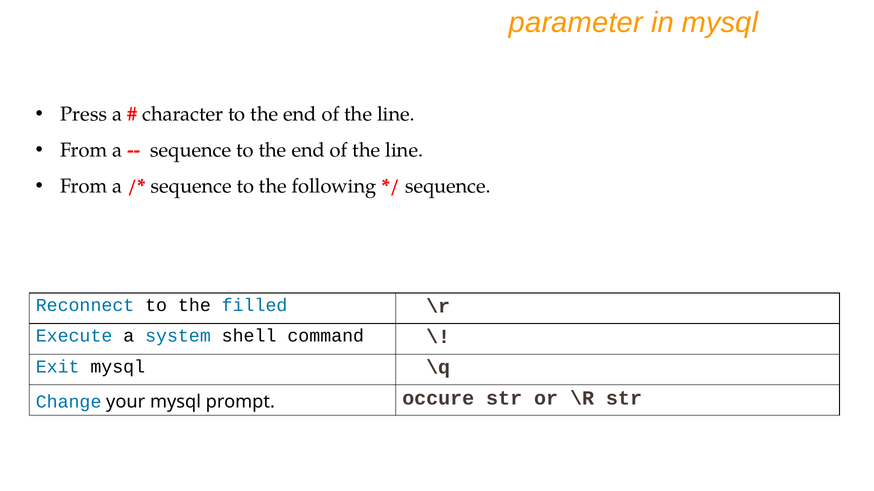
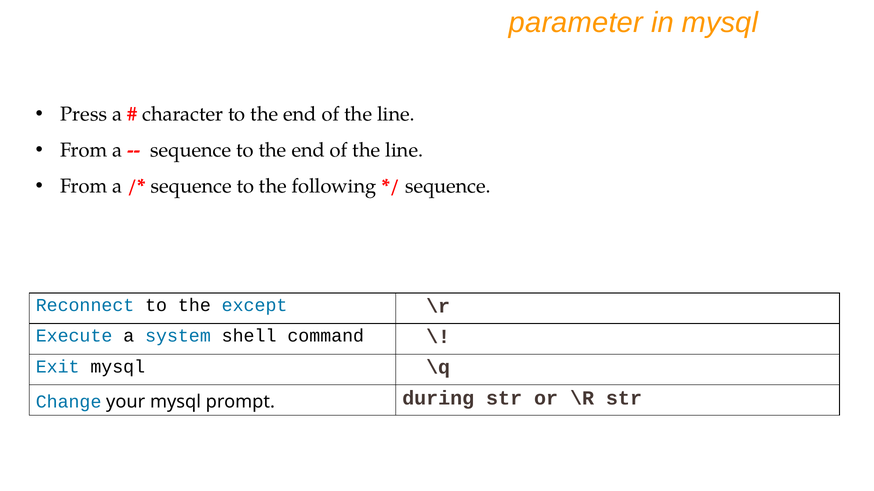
filled: filled -> except (255, 306)
occure: occure -> during (438, 398)
